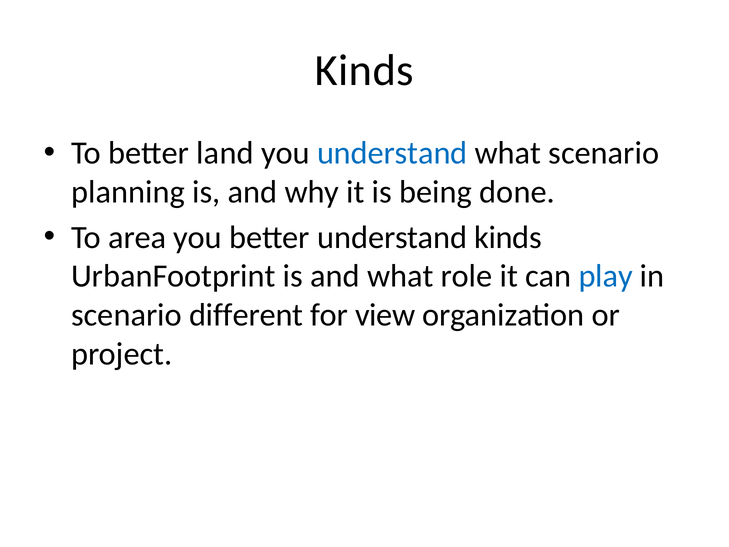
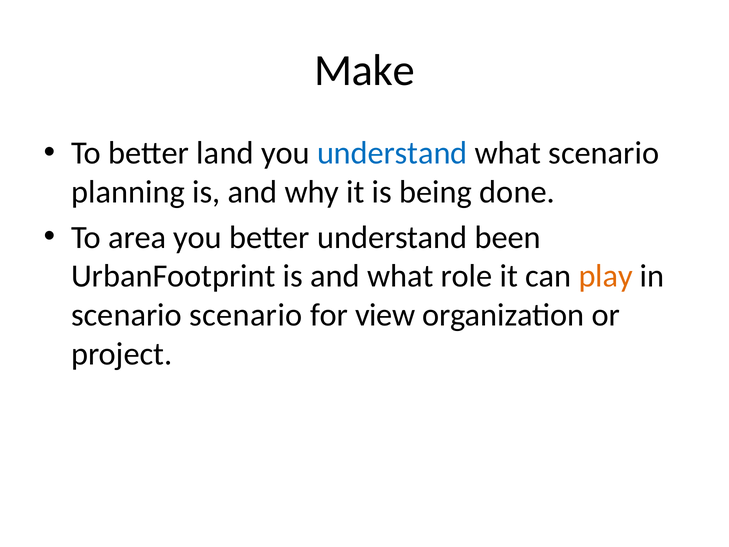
Kinds: Kinds -> Make (365, 71)
understand kinds: kinds -> been (508, 237)
play colour: blue -> orange (606, 276)
scenario different: different -> scenario (246, 315)
